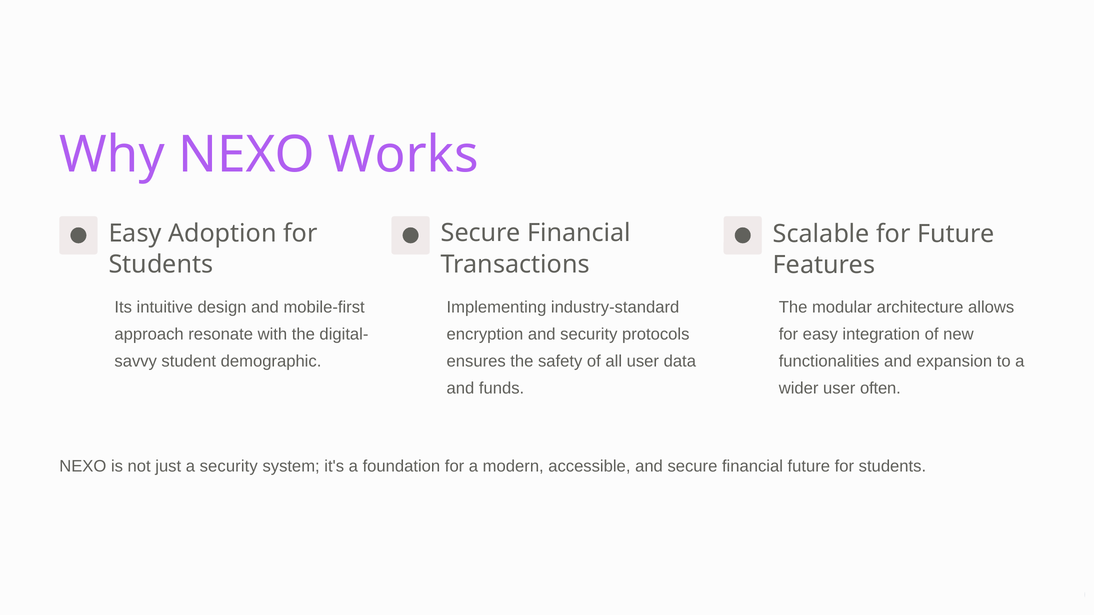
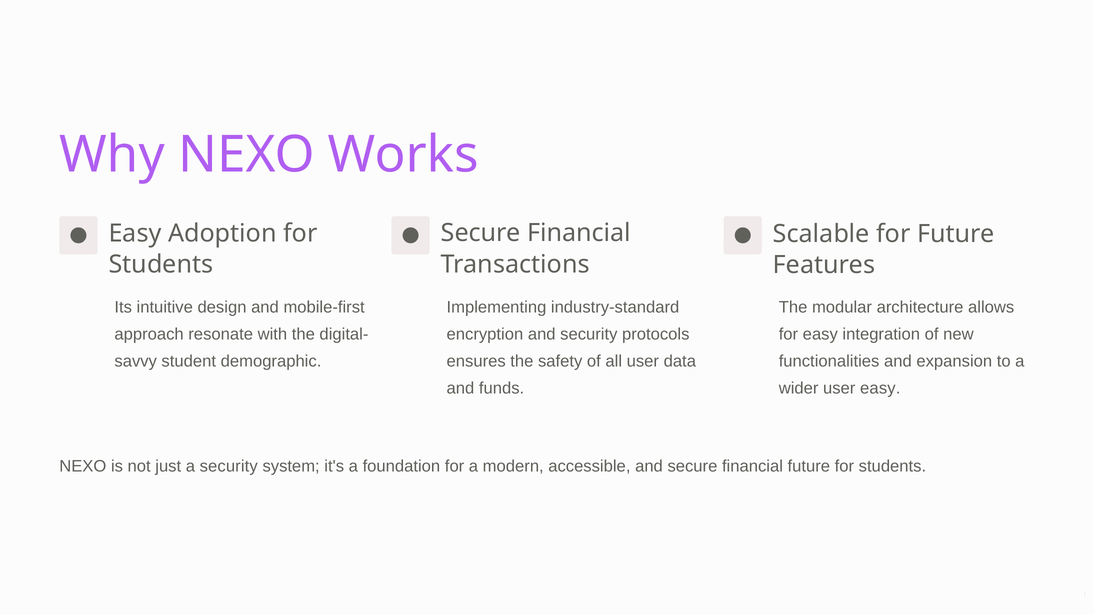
user often: often -> easy (880, 388)
